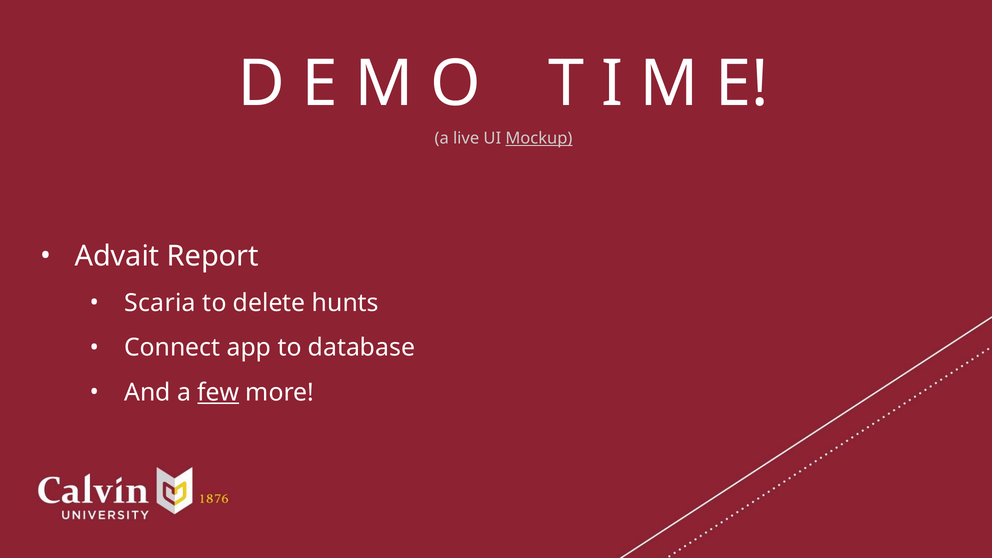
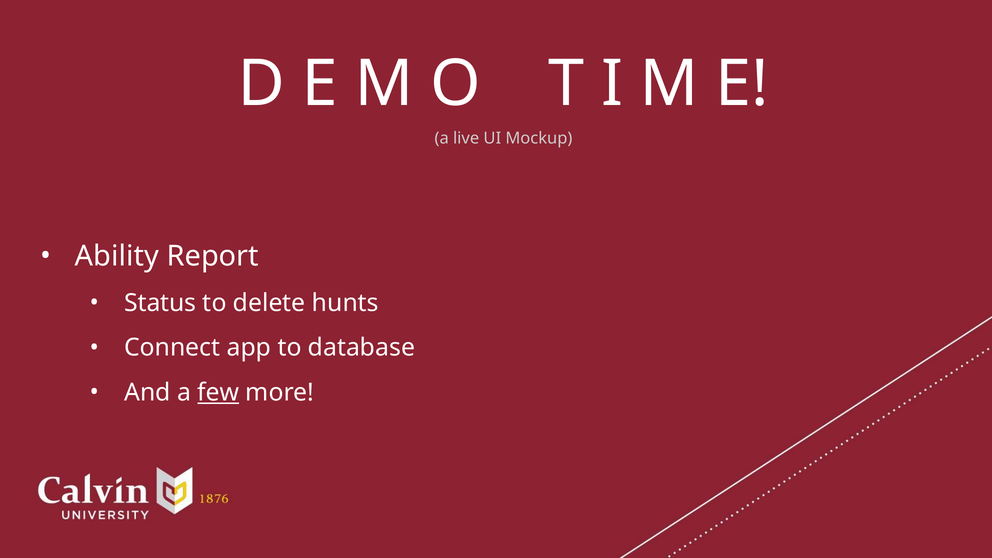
Mockup underline: present -> none (539, 138)
Advait: Advait -> Ability (117, 256)
Scaria: Scaria -> Status (160, 303)
